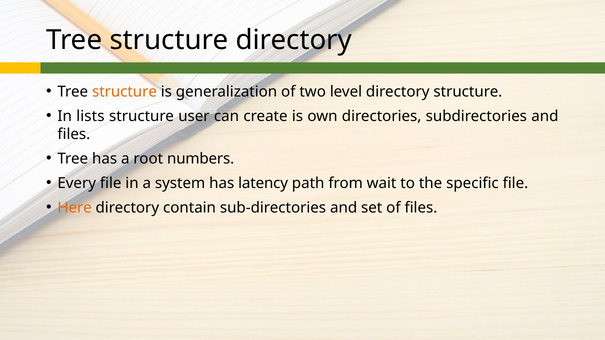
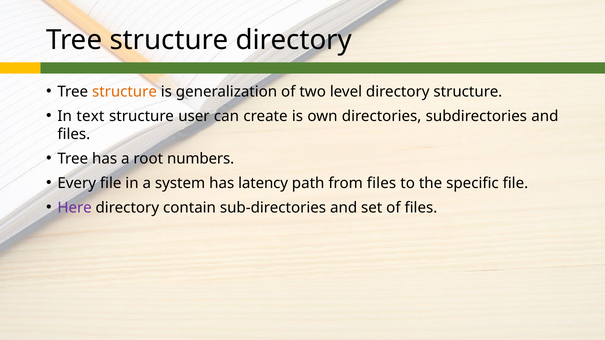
lists: lists -> text (90, 116)
from wait: wait -> files (382, 183)
Here colour: orange -> purple (75, 208)
